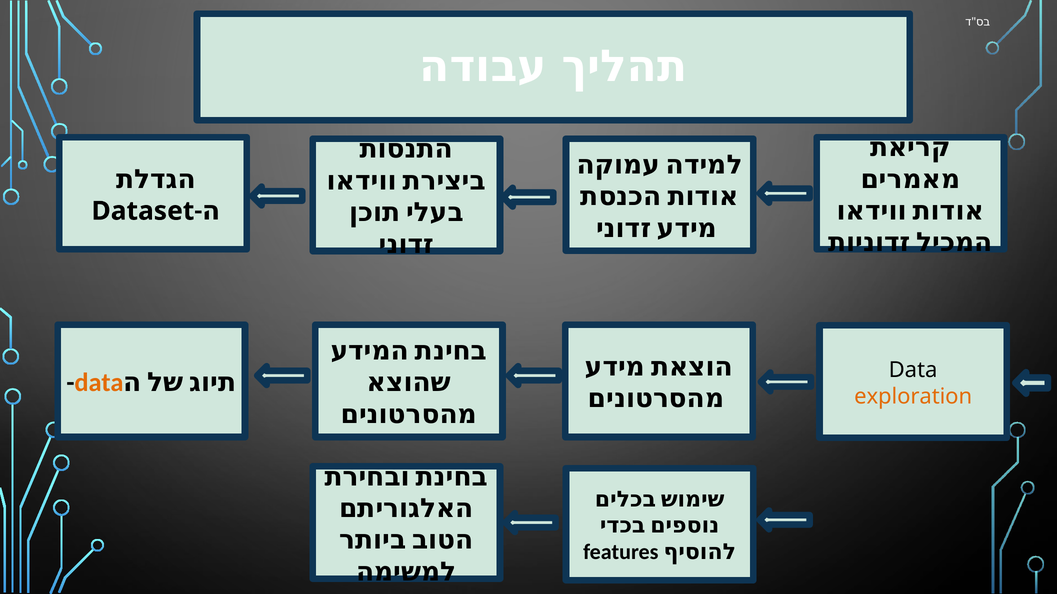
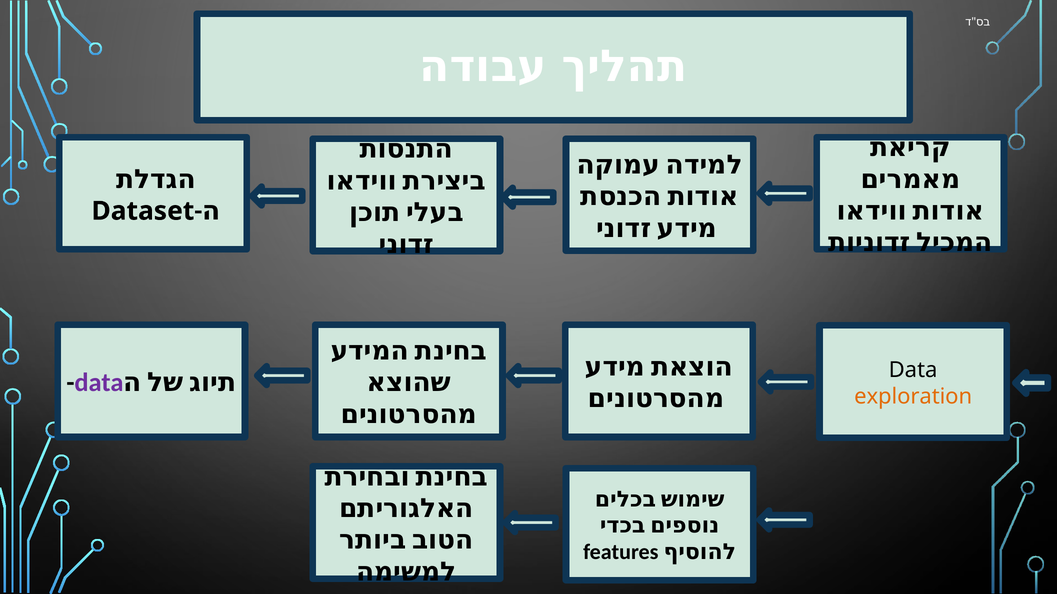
data colour: orange -> purple (99, 383)
